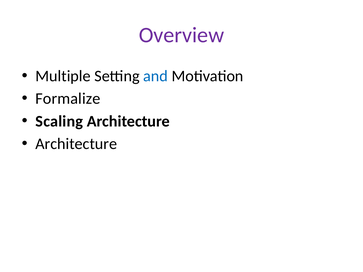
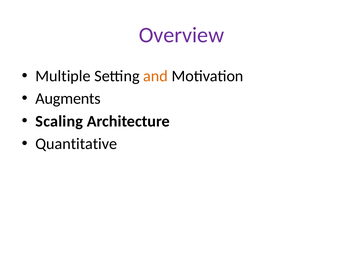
and colour: blue -> orange (156, 76)
Formalize: Formalize -> Augments (68, 99)
Architecture: Architecture -> Quantitative (76, 144)
